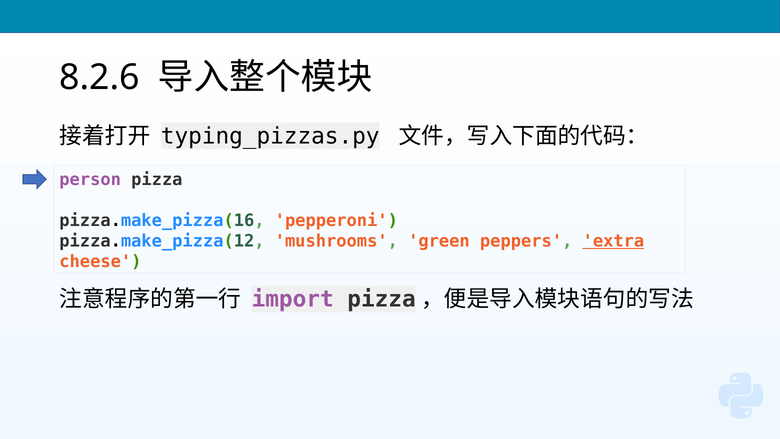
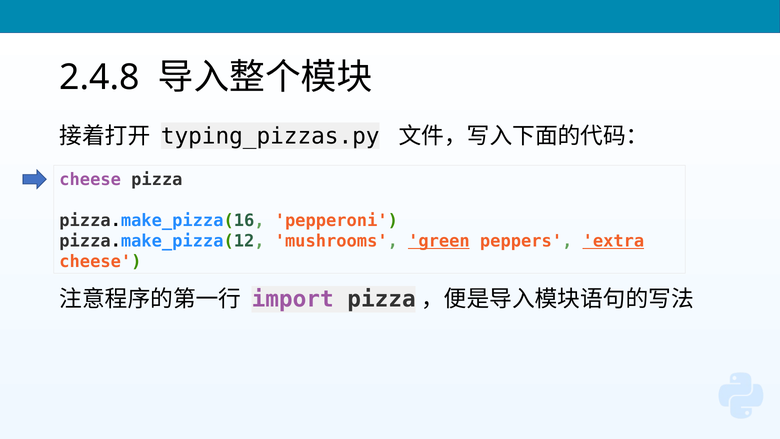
8.2.6: 8.2.6 -> 2.4.8 (100, 77)
person: person -> cheese (90, 179)
green underline: none -> present (439, 241)
